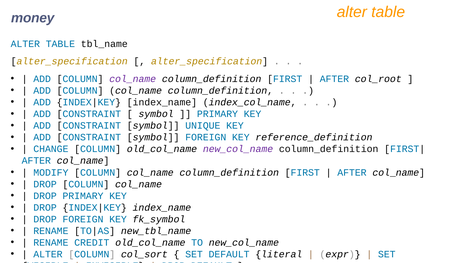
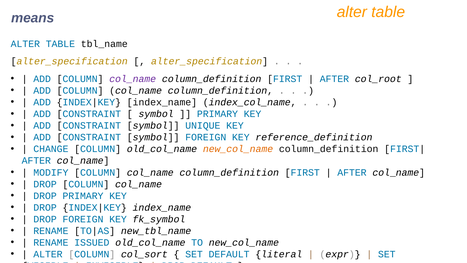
money: money -> means (33, 18)
new_col_name colour: purple -> orange (238, 149)
CREDIT: CREDIT -> ISSUED (92, 242)
